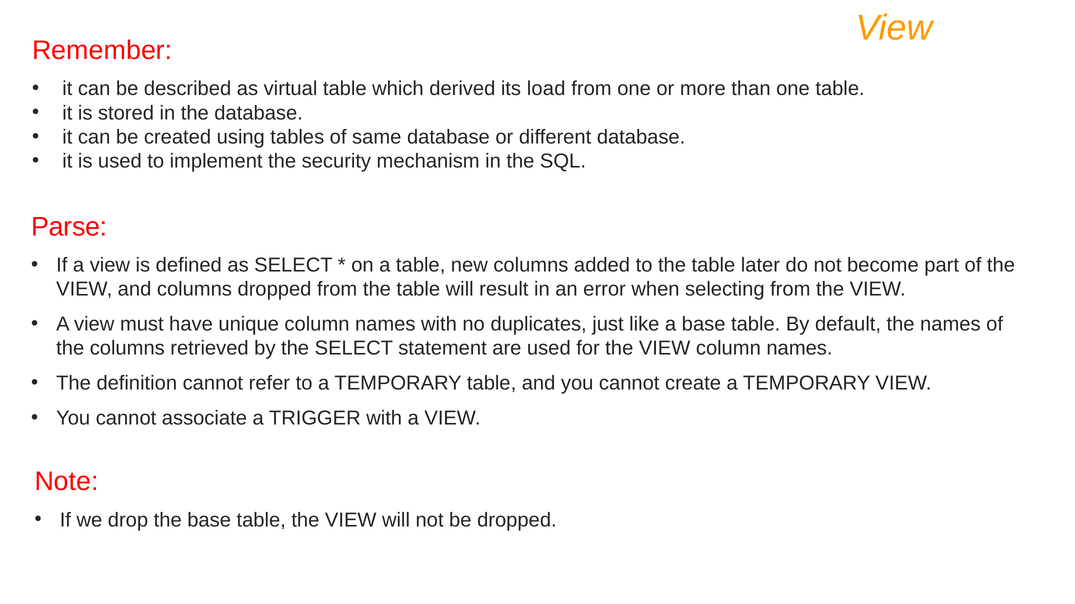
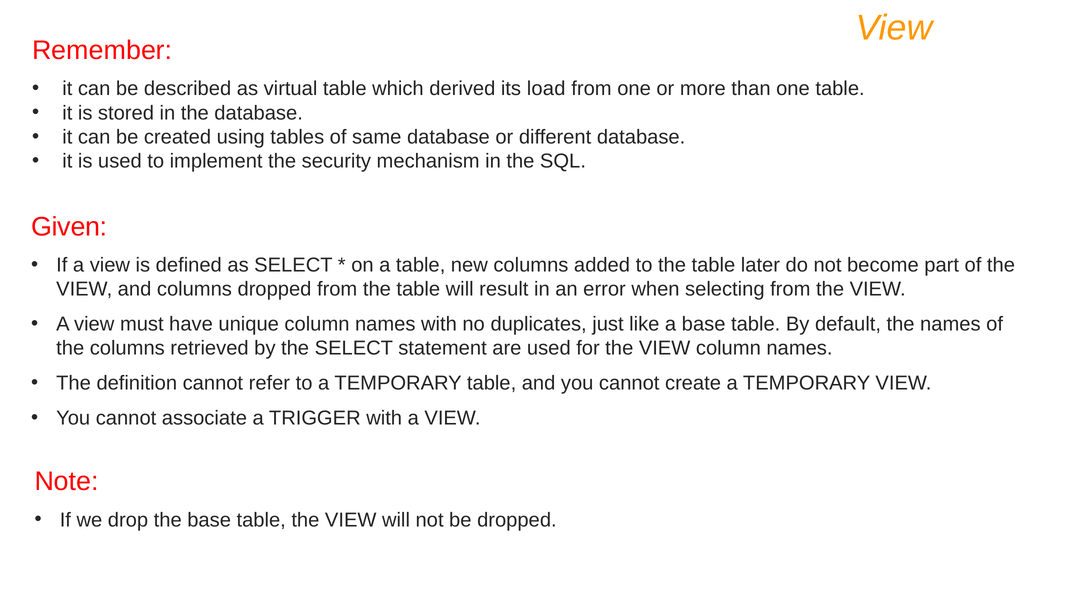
Parse: Parse -> Given (69, 227)
